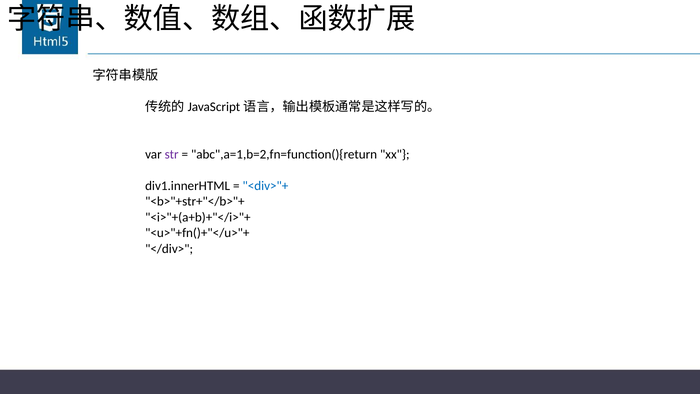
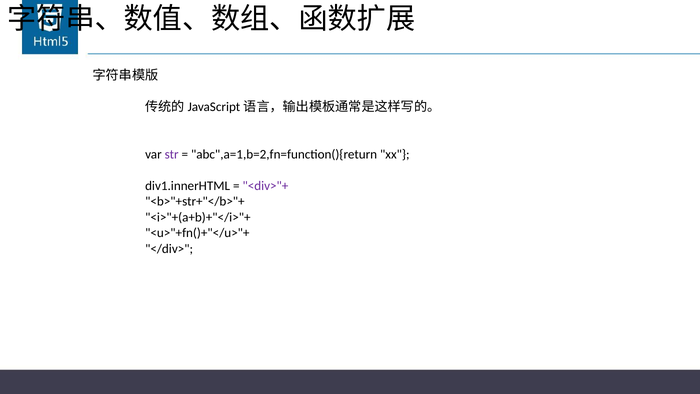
<div>"+ colour: blue -> purple (265, 186)
